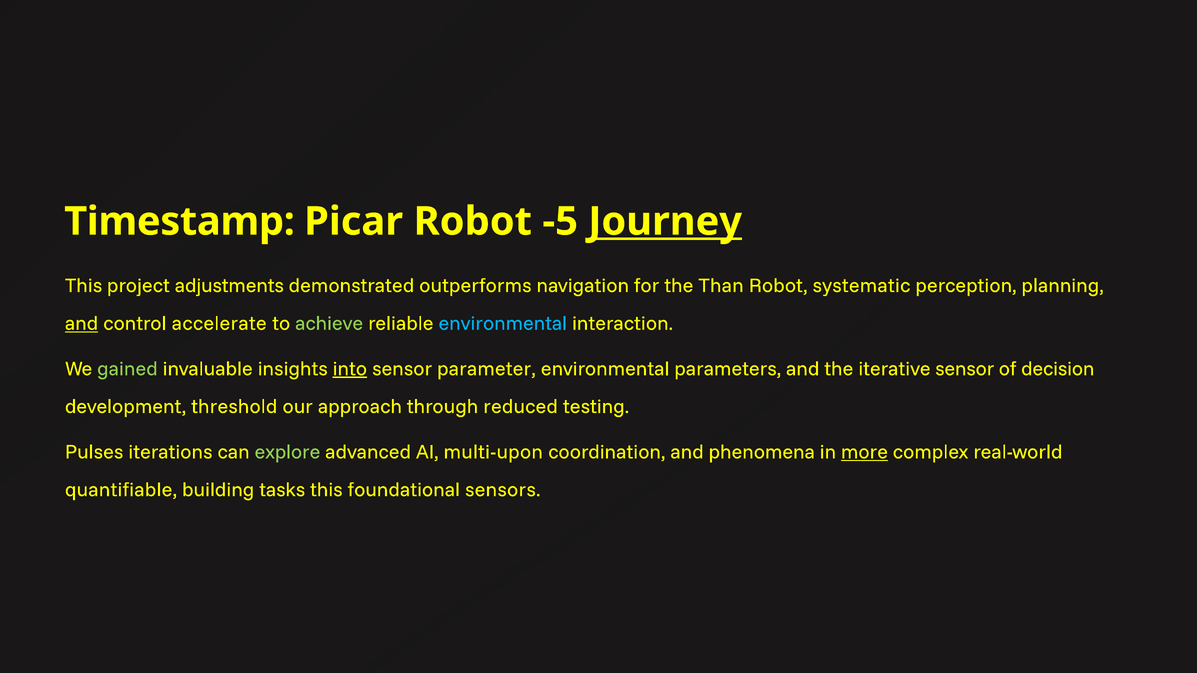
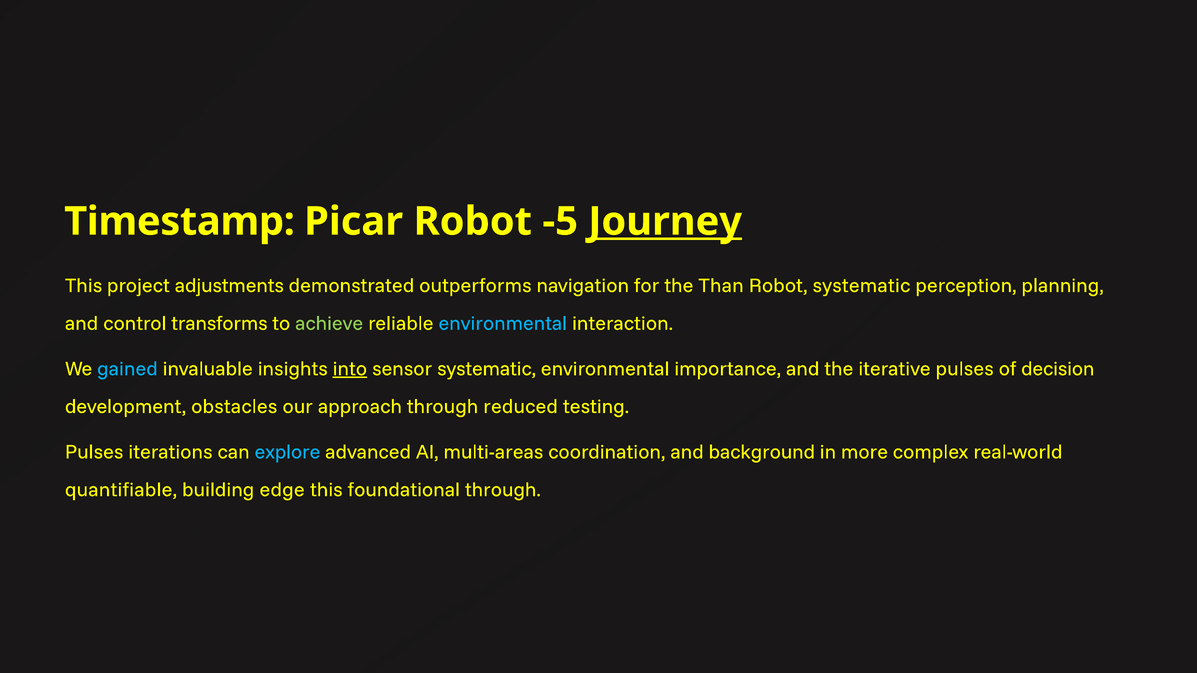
and underline: present -> none (82, 323)
accelerate: accelerate -> transforms (219, 323)
gained colour: light green -> light blue (127, 369)
sensor parameter: parameter -> systematic (487, 369)
parameters: parameters -> importance (728, 369)
iterative sensor: sensor -> pulses (965, 369)
threshold: threshold -> obstacles (234, 407)
explore colour: light green -> light blue (287, 452)
multi-upon: multi-upon -> multi-areas (493, 452)
phenomena: phenomena -> background (762, 452)
more underline: present -> none (864, 452)
tasks: tasks -> edge (282, 490)
foundational sensors: sensors -> through (503, 490)
